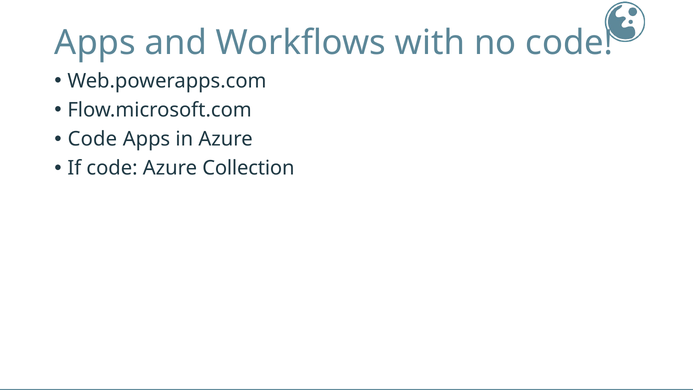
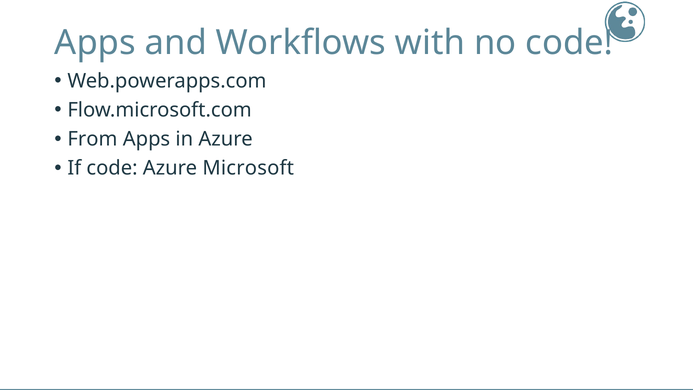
Code: Code -> From (92, 139)
Collection: Collection -> Microsoft (248, 168)
